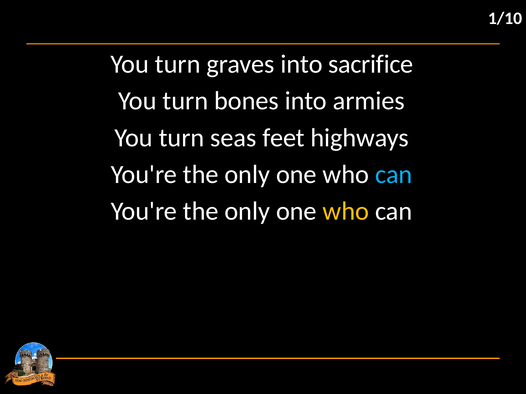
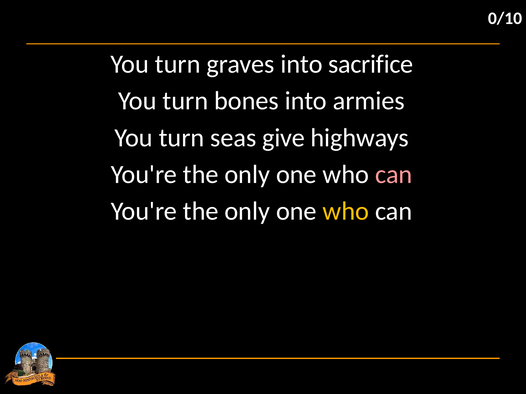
1/10: 1/10 -> 0/10 (505, 18)
feet: feet -> give (284, 138)
can colour: light blue -> pink (394, 175)
